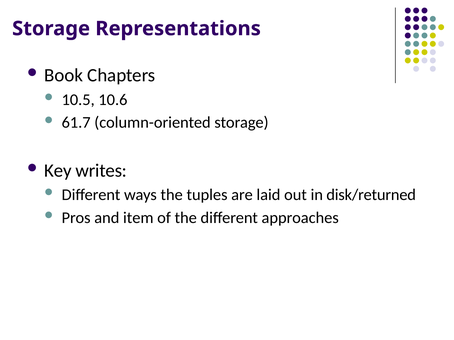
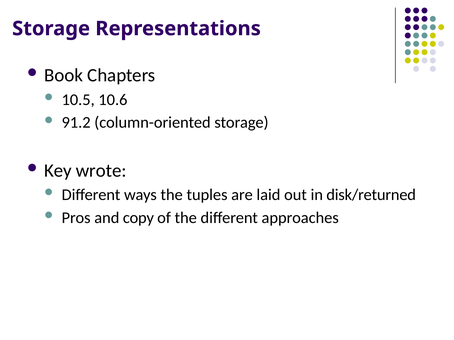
61.7: 61.7 -> 91.2 (76, 123)
writes: writes -> wrote (101, 171)
item: item -> copy (138, 218)
